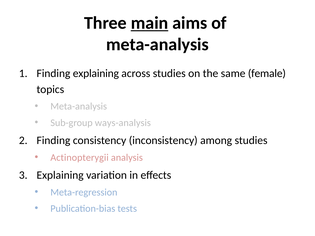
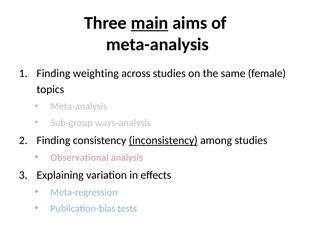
Finding explaining: explaining -> weighting (96, 74)
inconsistency underline: none -> present (163, 141)
Actinopterygii: Actinopterygii -> Observational (80, 158)
